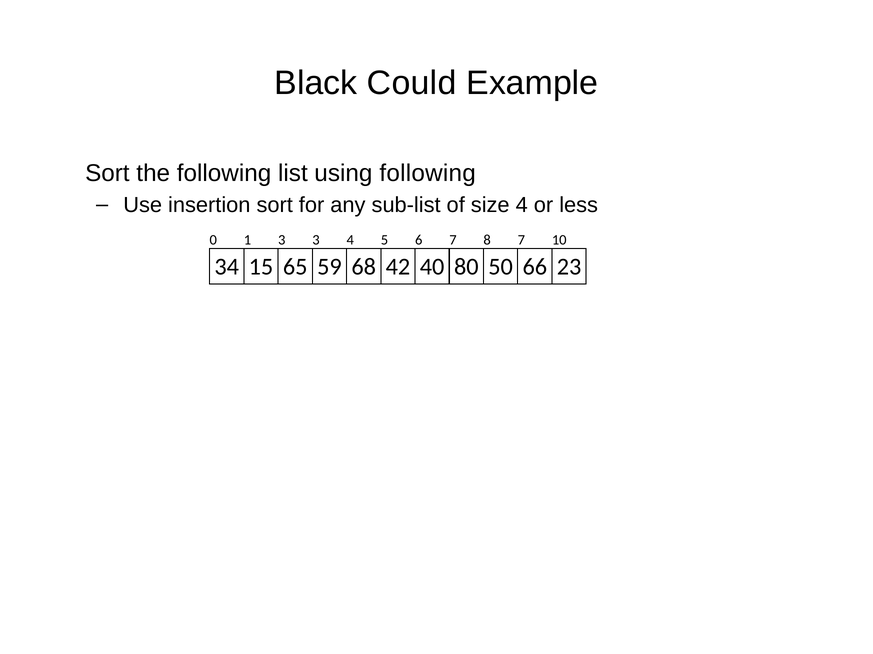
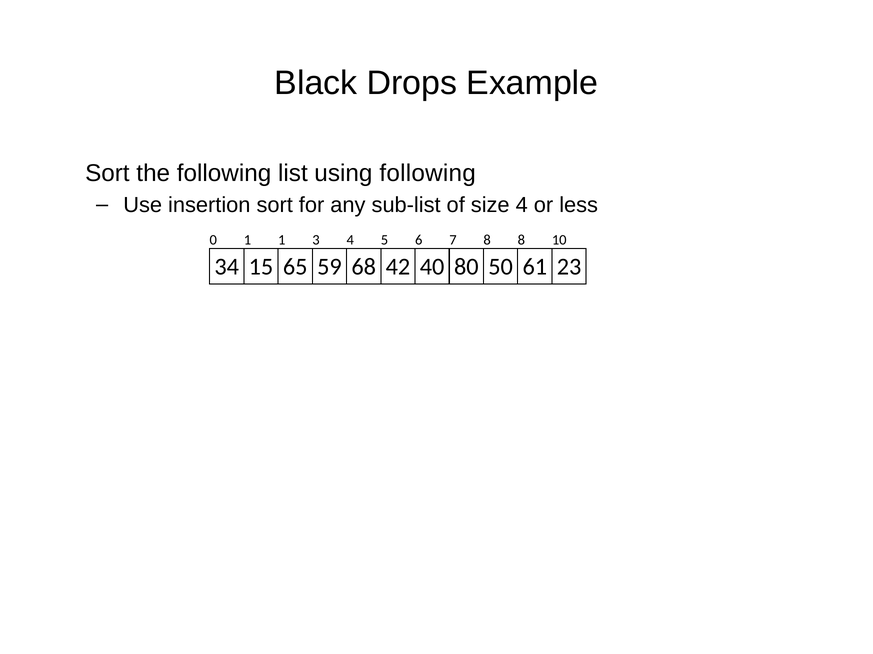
Could: Could -> Drops (412, 83)
1 3: 3 -> 1 (282, 240)
8 7: 7 -> 8 (521, 240)
66: 66 -> 61 (535, 267)
